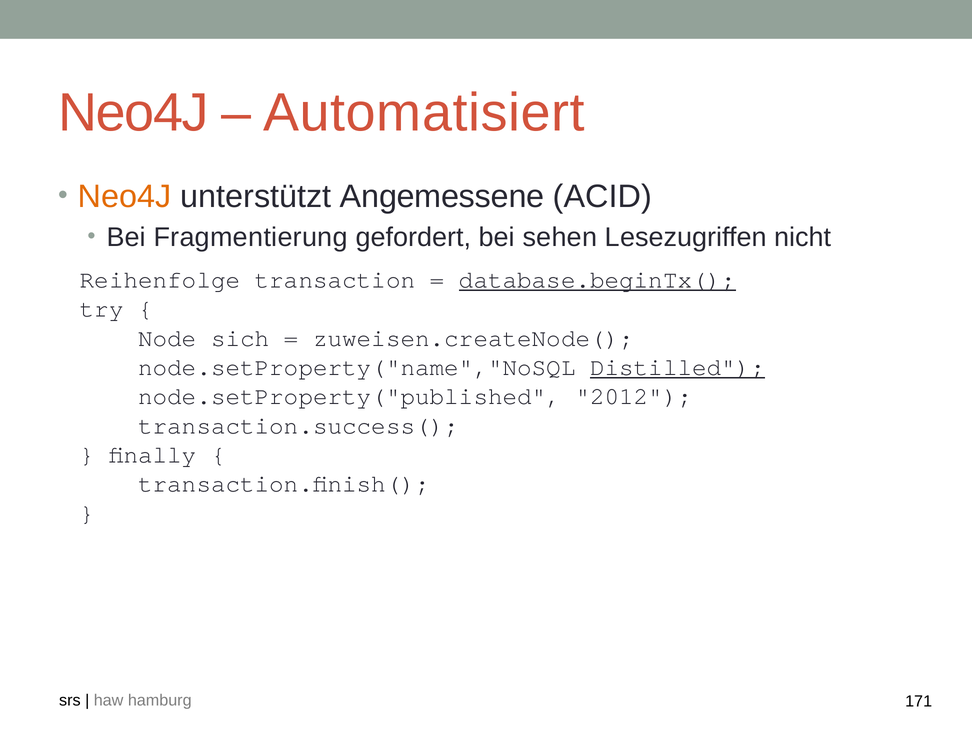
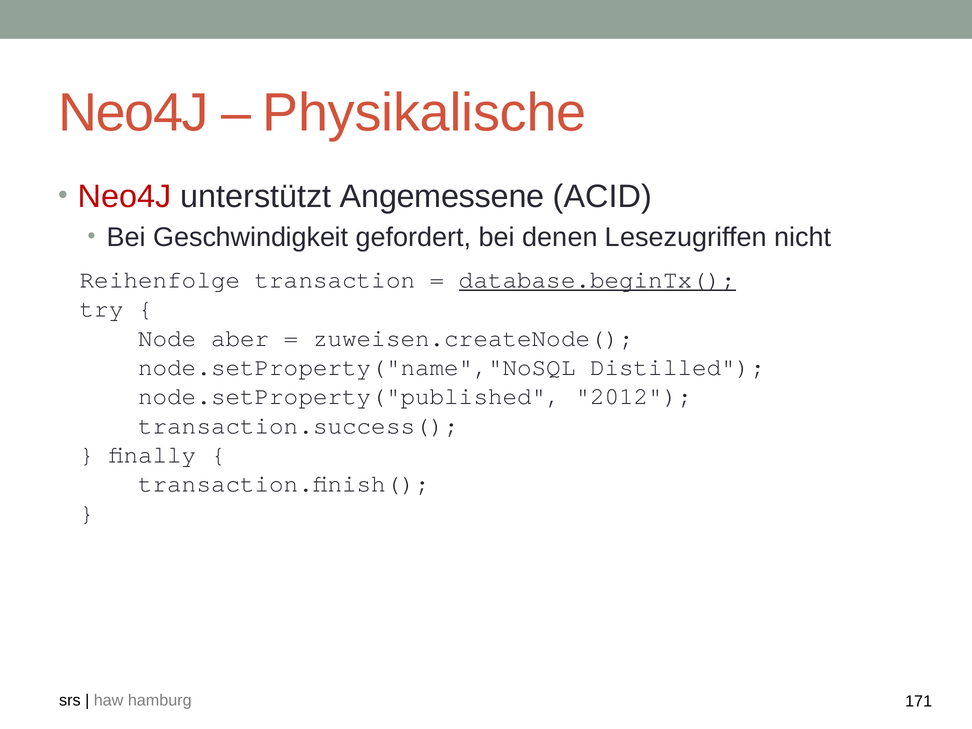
Automatisiert: Automatisiert -> Physikalische (424, 113)
Neo4J colour: orange -> red (125, 197)
Fragmentierung: Fragmentierung -> Geschwindigkeit (251, 237)
sehen: sehen -> denen (560, 237)
sich: sich -> aber (240, 338)
Distilled underline: present -> none (678, 367)
